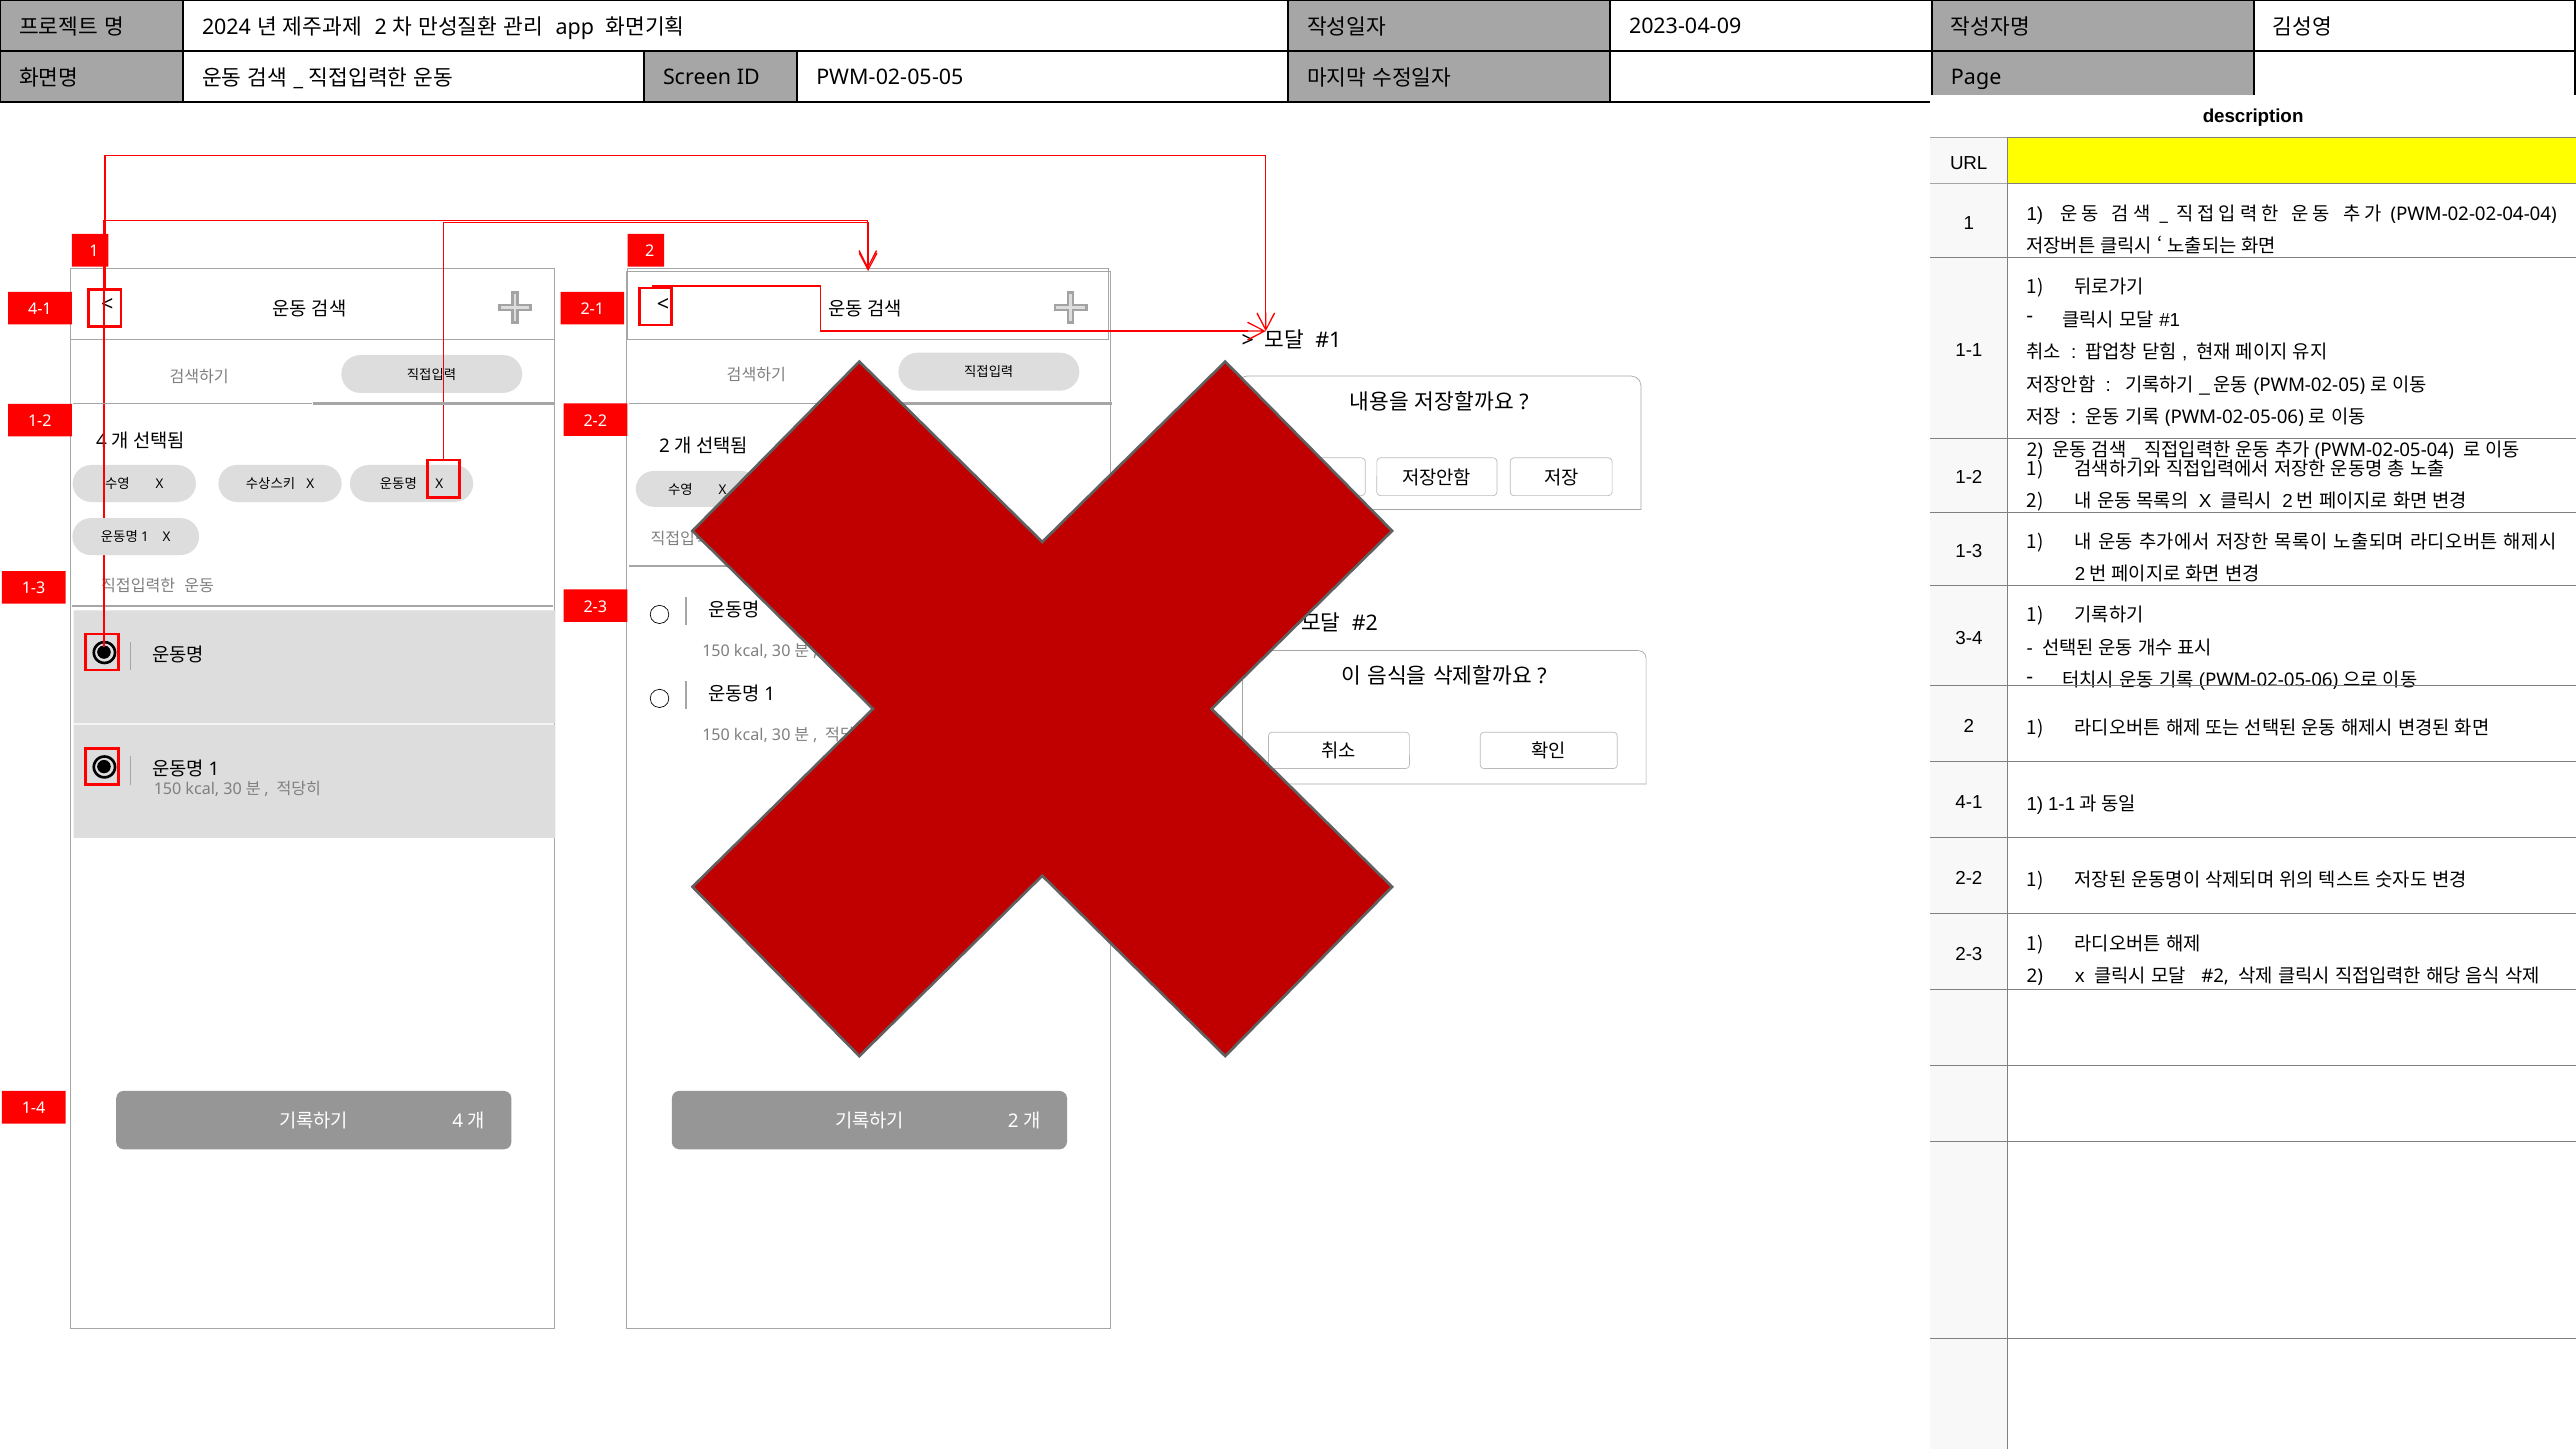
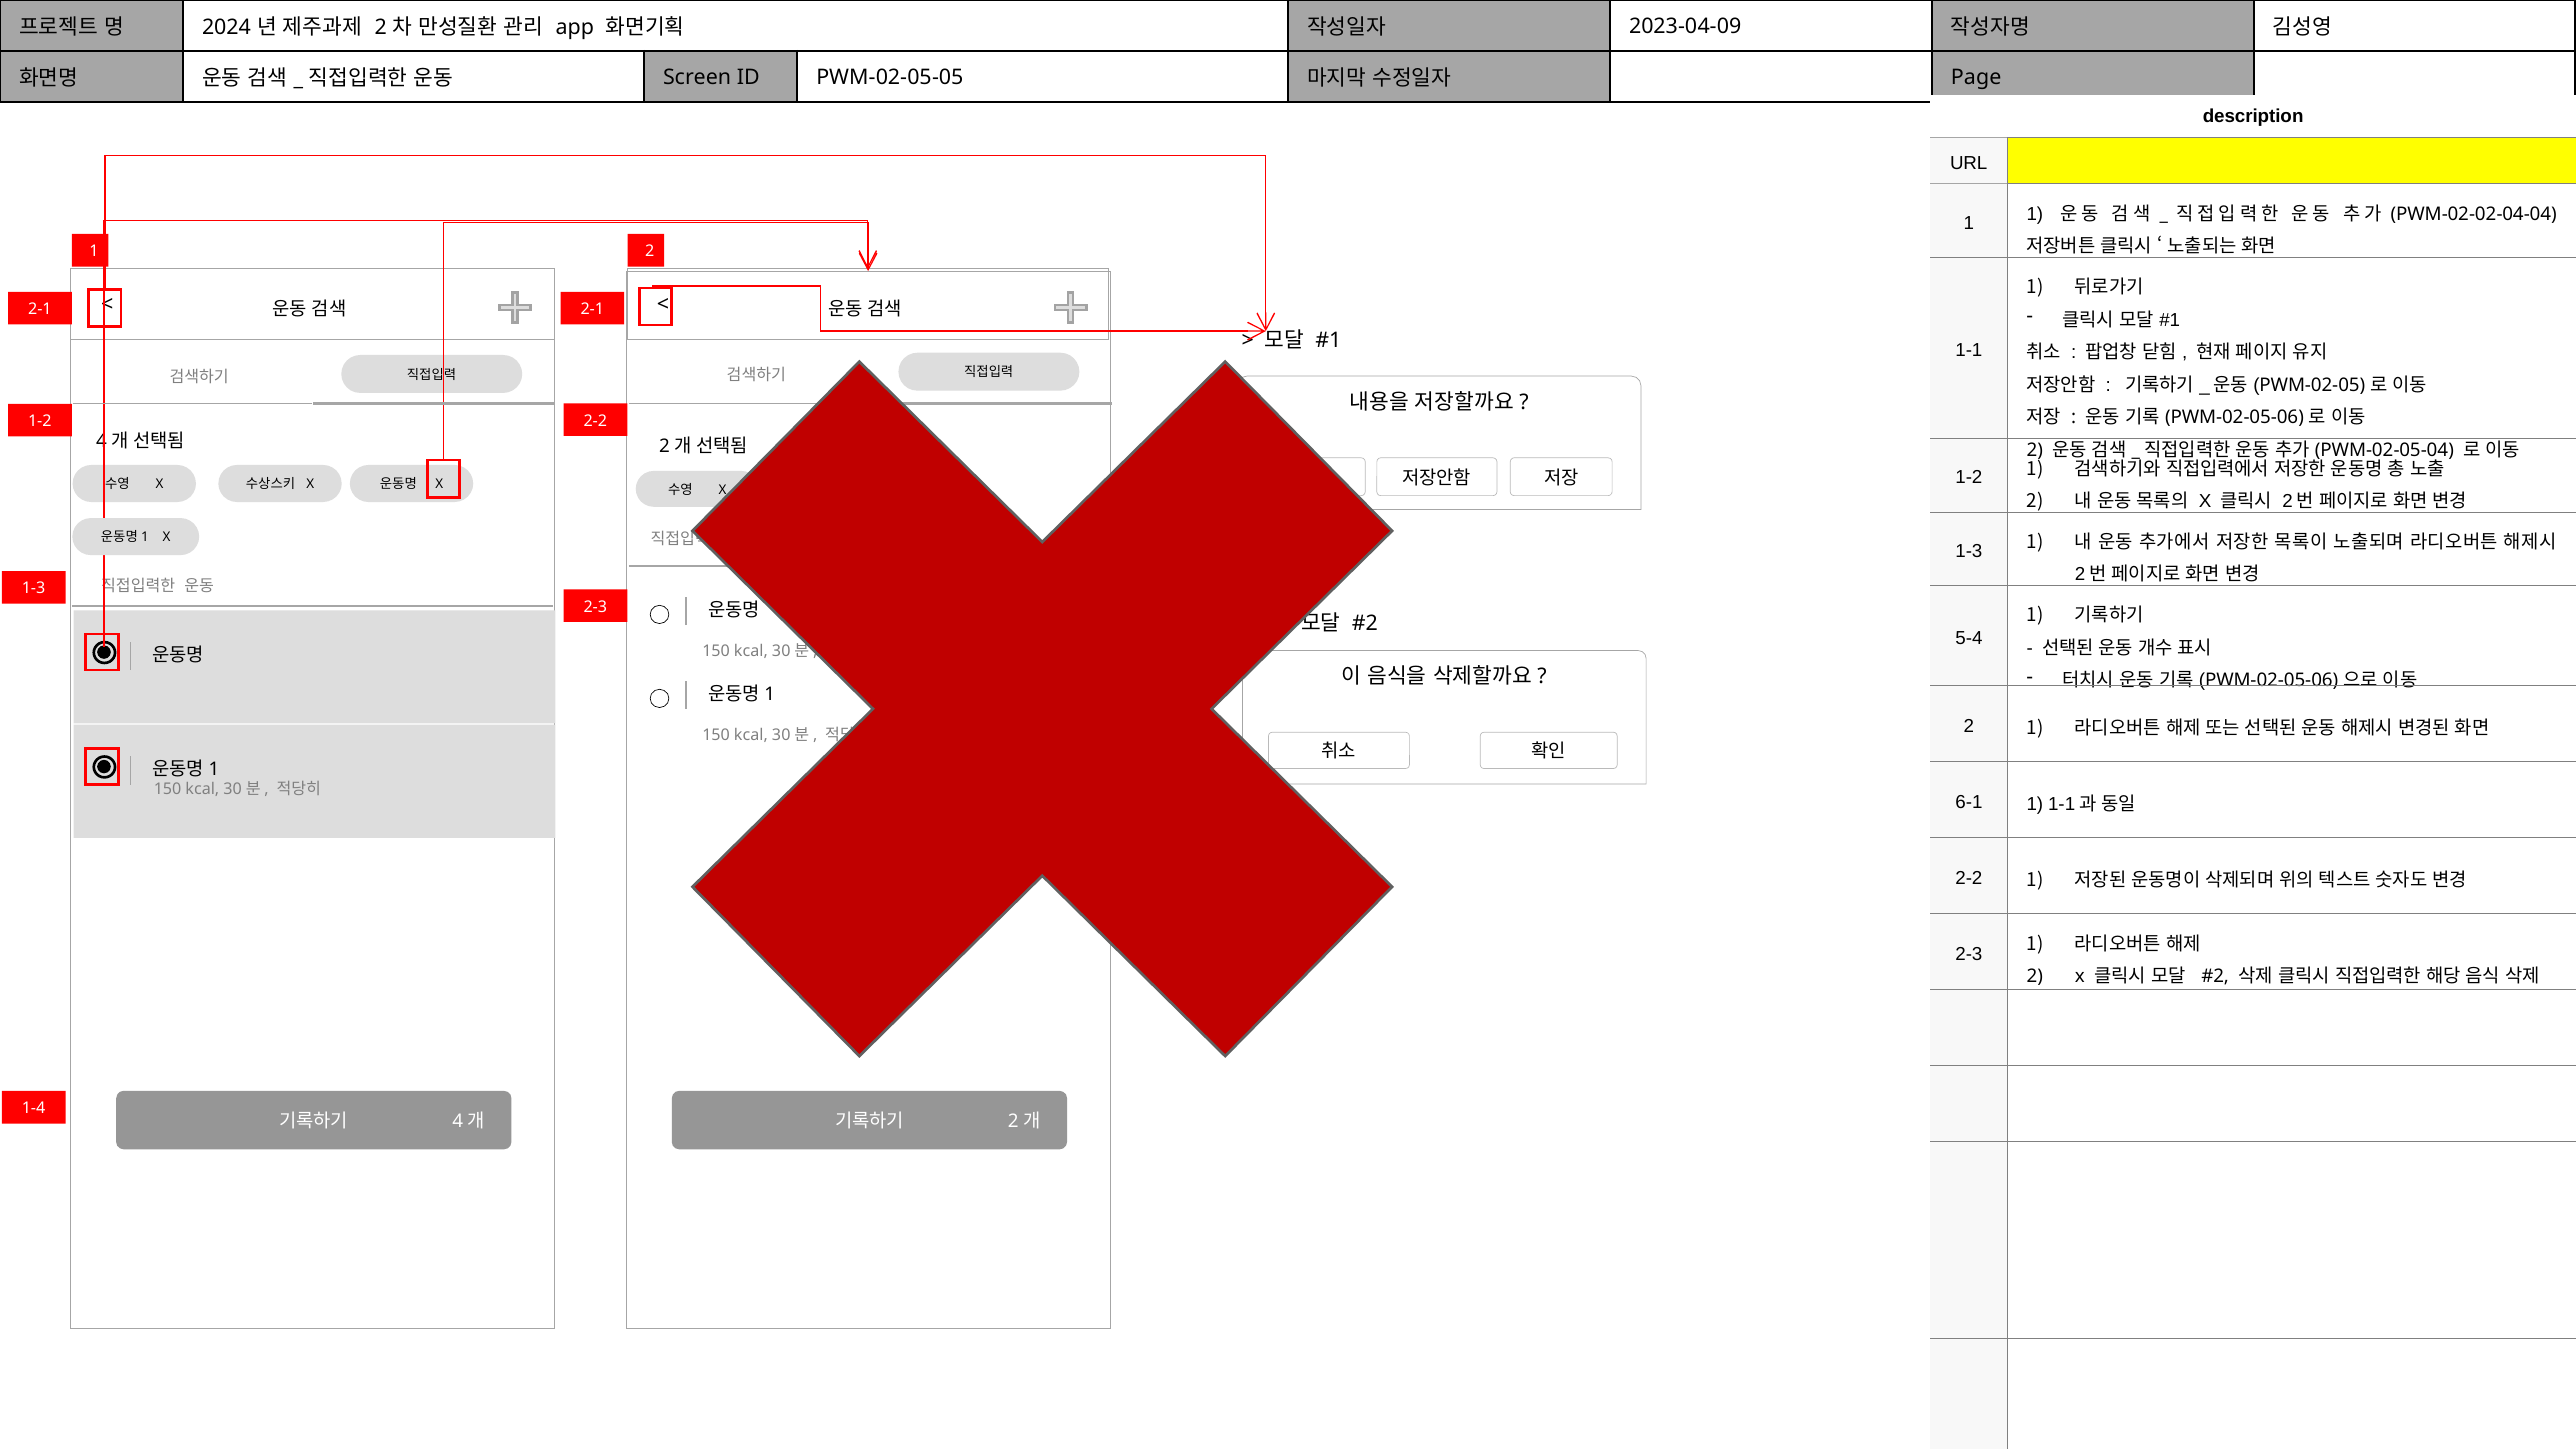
4-1: 4-1 -> 2-1 (40, 309)
3-4: 3-4 -> 5-4 (1969, 638)
4-1: 4-1 -> 6-1 (1969, 802)
